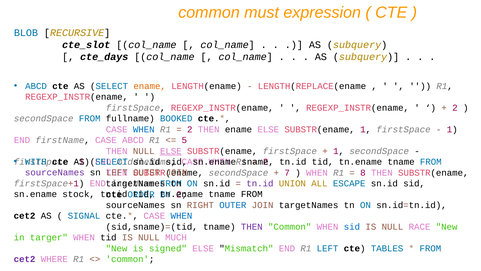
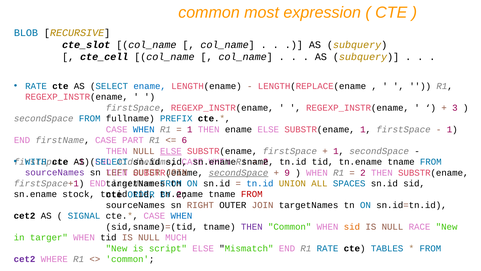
must: must -> most (262, 13)
cte_days: cte_days -> cte_cell (104, 57)
ABCD: ABCD -> RATE (36, 86)
ename colour: orange -> blue (150, 86)
2: 2 -> 3 (455, 108)
BOOKED: BOOKED -> PREFIX (176, 118)
2: 2 -> 1 (190, 129)
CASE ABCD: ABCD -> PART (133, 140)
5: 5 -> 6 (184, 140)
secondSpace underline: none -> present (238, 172)
7: 7 -> 9 (287, 172)
8: 8 -> 2 (363, 172)
tn.id colour: purple -> blue (260, 183)
ESCAPE: ESCAPE -> SPACES (349, 183)
FROM colour: black -> red (252, 194)
OUTER colour: blue -> black (233, 205)
sid colour: blue -> orange (352, 226)
signed: signed -> script (168, 248)
R1 LEFT: LEFT -> RATE (328, 248)
